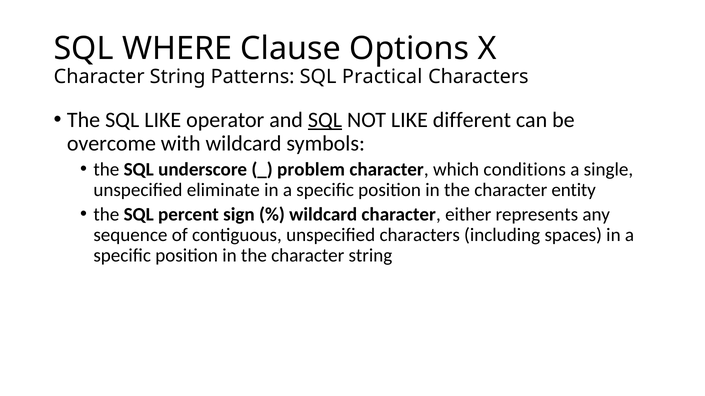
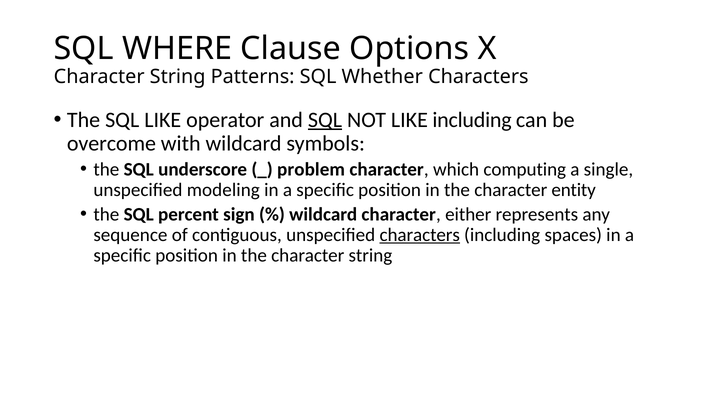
Practical: Practical -> Whether (382, 77)
LIKE different: different -> including (472, 120)
conditions: conditions -> computing (525, 170)
eliminate: eliminate -> modeling (223, 190)
characters underline: none -> present (420, 235)
